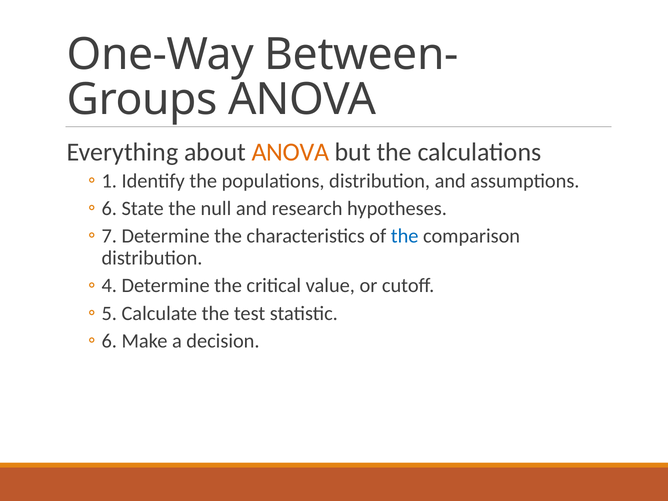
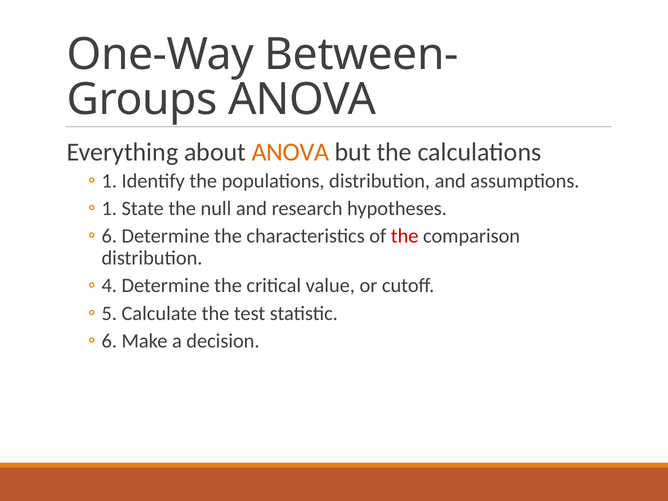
6: 6 -> 1 (109, 208)
7: 7 -> 6 (109, 236)
the colour: blue -> red (405, 236)
